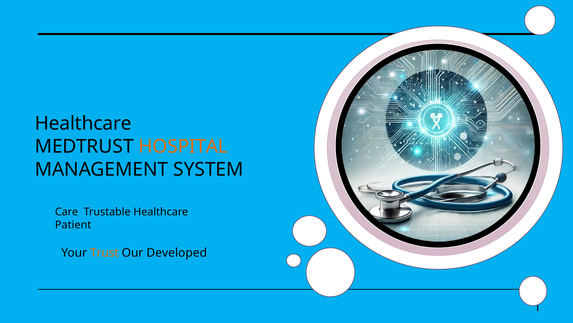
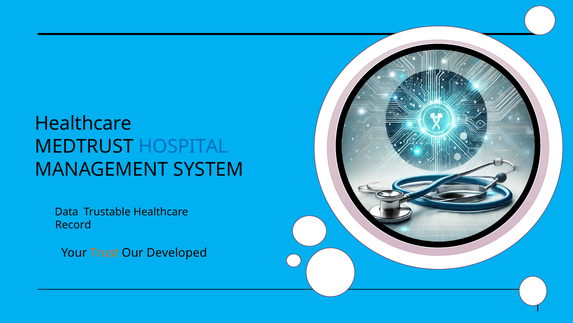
HOSPITAL colour: orange -> blue (183, 146)
Care: Care -> Data (67, 212)
Patient: Patient -> Record (73, 224)
